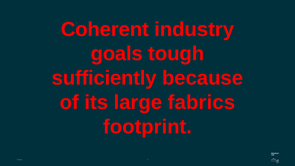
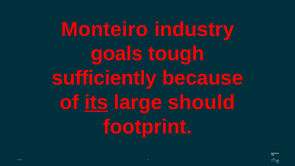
Coherent: Coherent -> Monteiro (105, 29)
its underline: none -> present (96, 102)
fabrics: fabrics -> should (201, 102)
